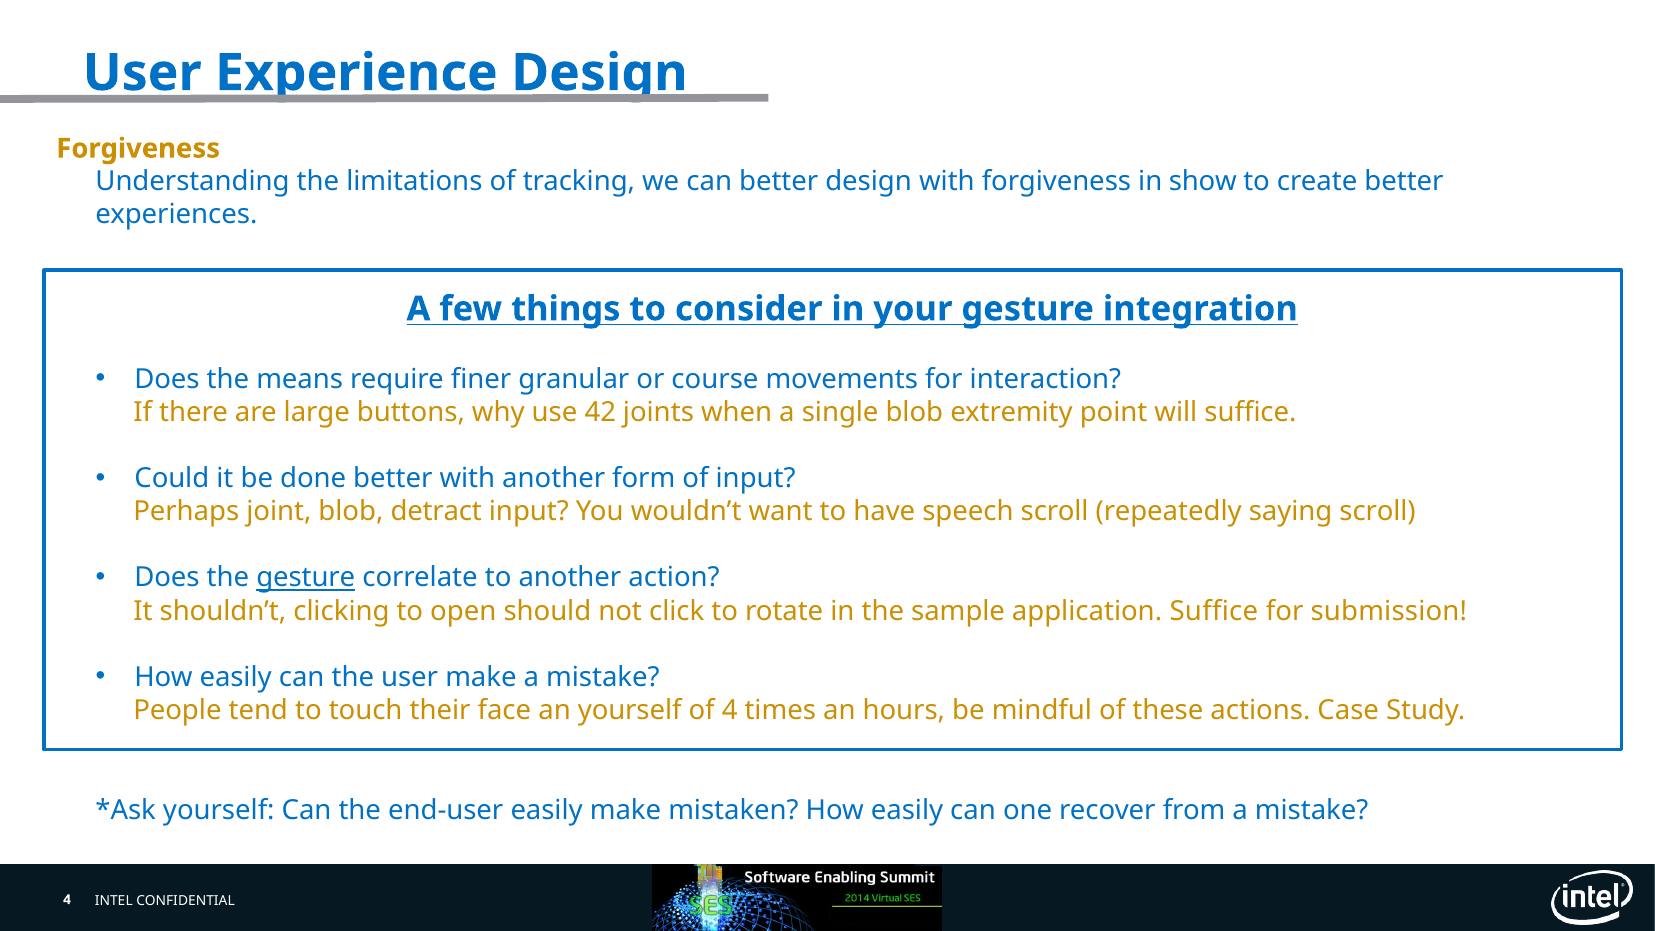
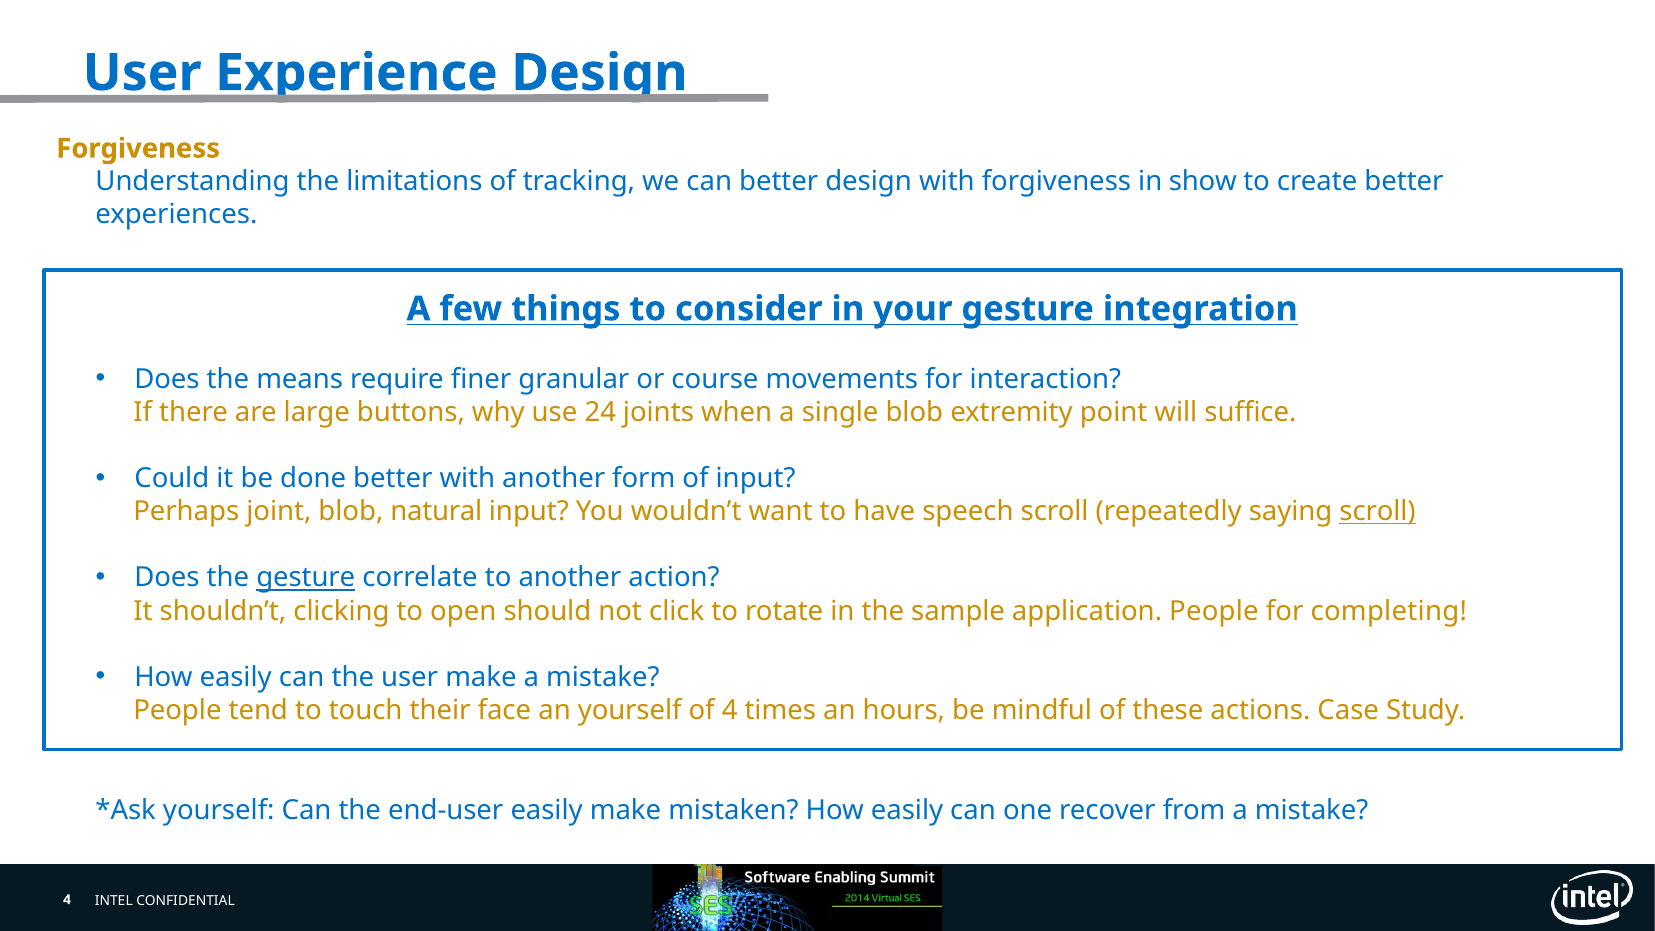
42: 42 -> 24 (600, 412)
detract: detract -> natural (436, 512)
scroll underline: none -> present (1378, 512)
application Suffice: Suffice -> People (1214, 611)
submission: submission -> completing (1389, 611)
